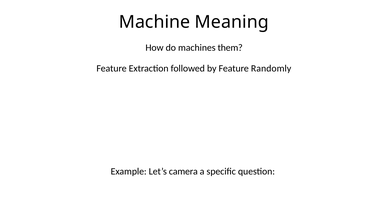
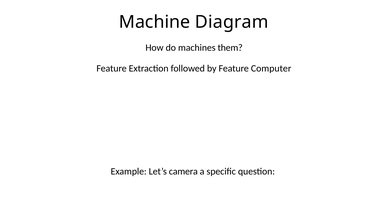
Meaning: Meaning -> Diagram (232, 22)
Randomly: Randomly -> Computer (271, 68)
